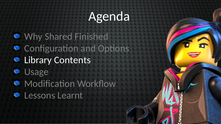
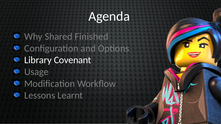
Contents: Contents -> Covenant (73, 60)
